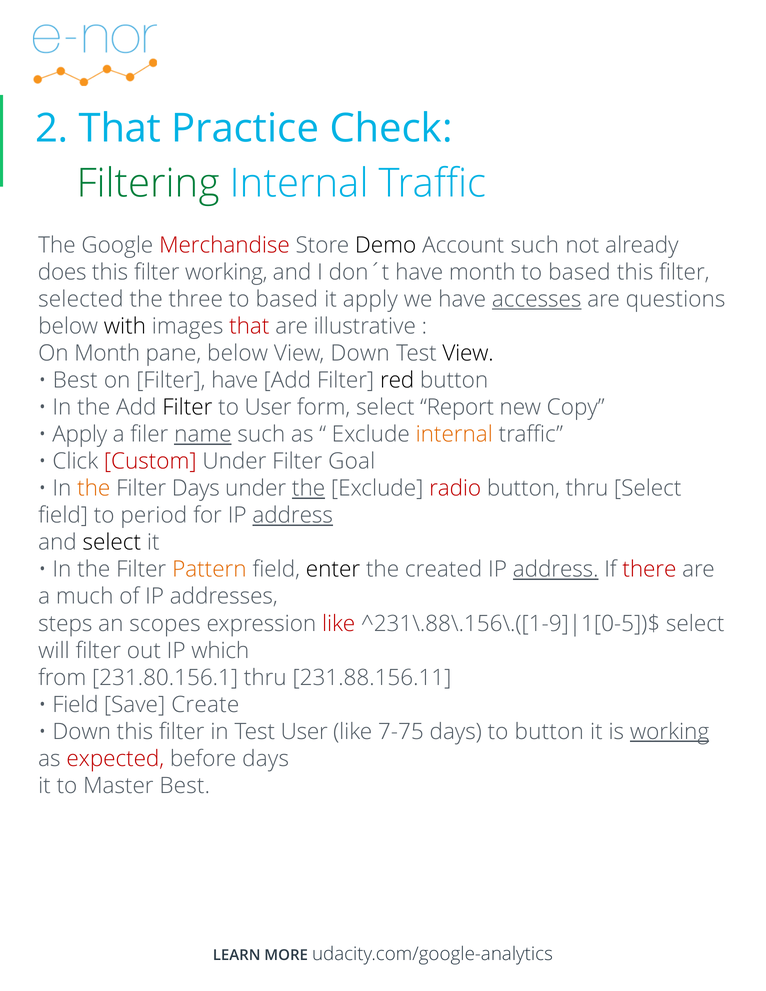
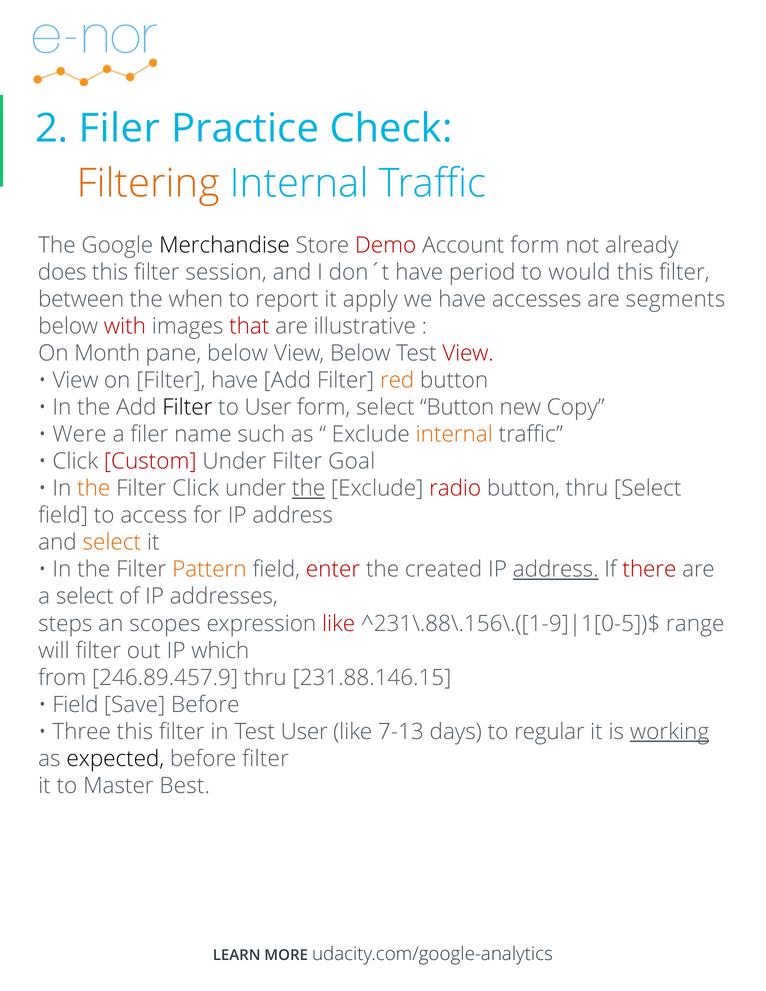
2 That: That -> Filer (120, 128)
Filtering colour: green -> orange (148, 184)
Merchandise colour: red -> black (224, 245)
Demo colour: black -> red (386, 245)
Account such: such -> form (535, 245)
filter working: working -> session (226, 272)
have month: month -> period (482, 272)
based: based -> would (579, 272)
selected: selected -> between (81, 299)
three: three -> when (196, 299)
based: based -> report (287, 299)
accesses underline: present -> none (537, 299)
questions: questions -> segments (675, 299)
with colour: black -> red (125, 326)
View Down: Down -> Below (360, 353)
View colour: black -> red (468, 353)
Best: Best -> View (75, 380)
red colour: black -> orange (397, 380)
select Report: Report -> Button (457, 407)
Apply: Apply -> Were (80, 435)
name underline: present -> none (203, 435)
Filter Days: Days -> Click (196, 489)
period: period -> access (154, 516)
address underline: present -> none (293, 516)
select colour: black -> orange (112, 543)
enter colour: black -> red (333, 570)
a much: much -> select (85, 597)
select: select -> range (695, 624)
231.80.156.1: 231.80.156.1 -> 246.89.457.9 (165, 678)
231.88.156.11: 231.88.156.11 -> 231.88.146.15 (372, 678)
Save Create: Create -> Before (205, 705)
Down: Down -> Three (82, 732)
7-75: 7-75 -> 7-13 (401, 732)
to button: button -> regular (549, 732)
expected colour: red -> black (115, 759)
before days: days -> filter (266, 759)
